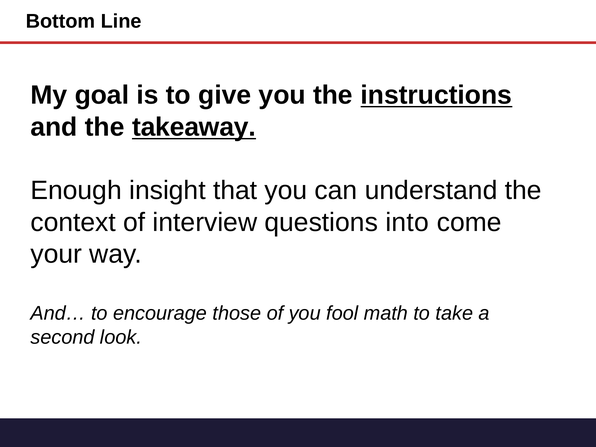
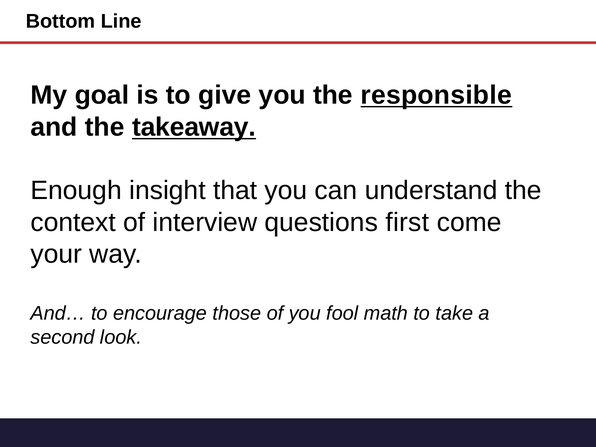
instructions: instructions -> responsible (436, 95)
into: into -> first (407, 222)
